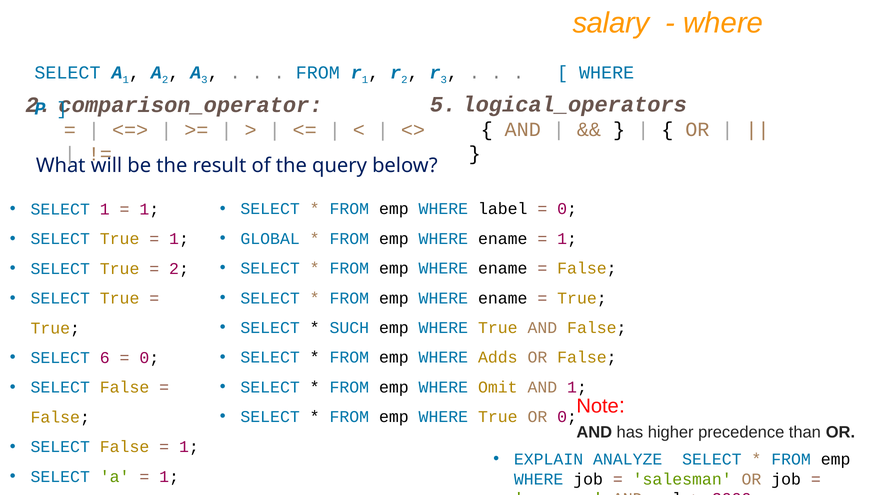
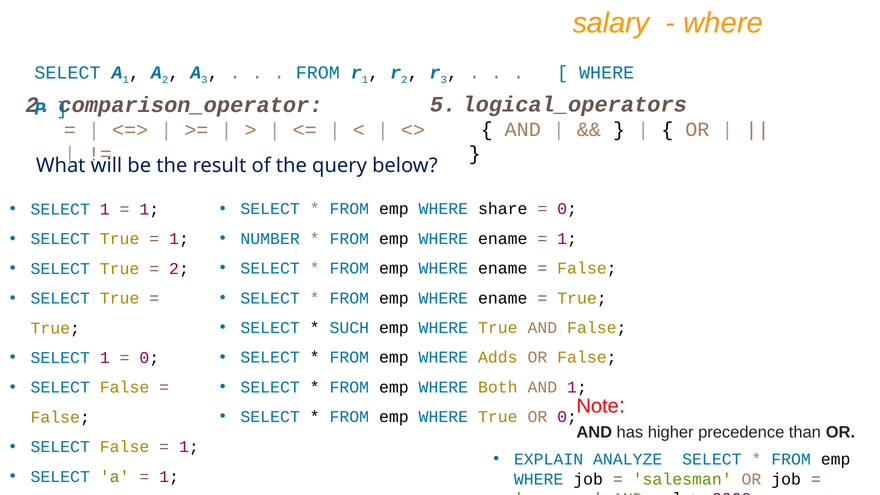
label: label -> share (503, 209)
GLOBAL: GLOBAL -> NUMBER (270, 239)
6: 6 -> 1 (105, 358)
Omit: Omit -> Both (498, 387)
